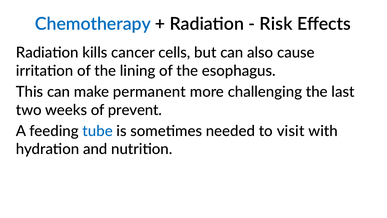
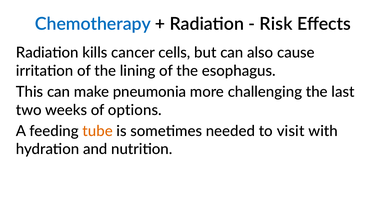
permanent: permanent -> pneumonia (149, 92)
prevent: prevent -> options (135, 110)
tube colour: blue -> orange (98, 131)
